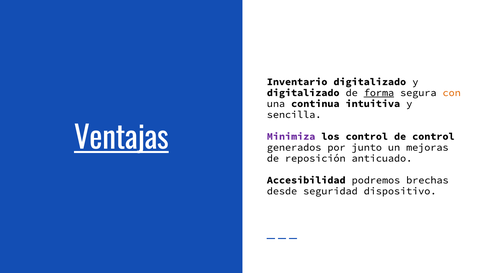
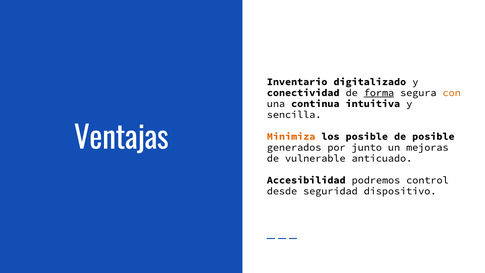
digitalizado: digitalizado -> conectividad (303, 93)
Ventajas underline: present -> none (121, 139)
Minimiza colour: purple -> orange (291, 136)
los control: control -> posible (367, 136)
de control: control -> posible (433, 136)
reposición: reposición -> vulnerable (315, 158)
brechas: brechas -> control (427, 180)
